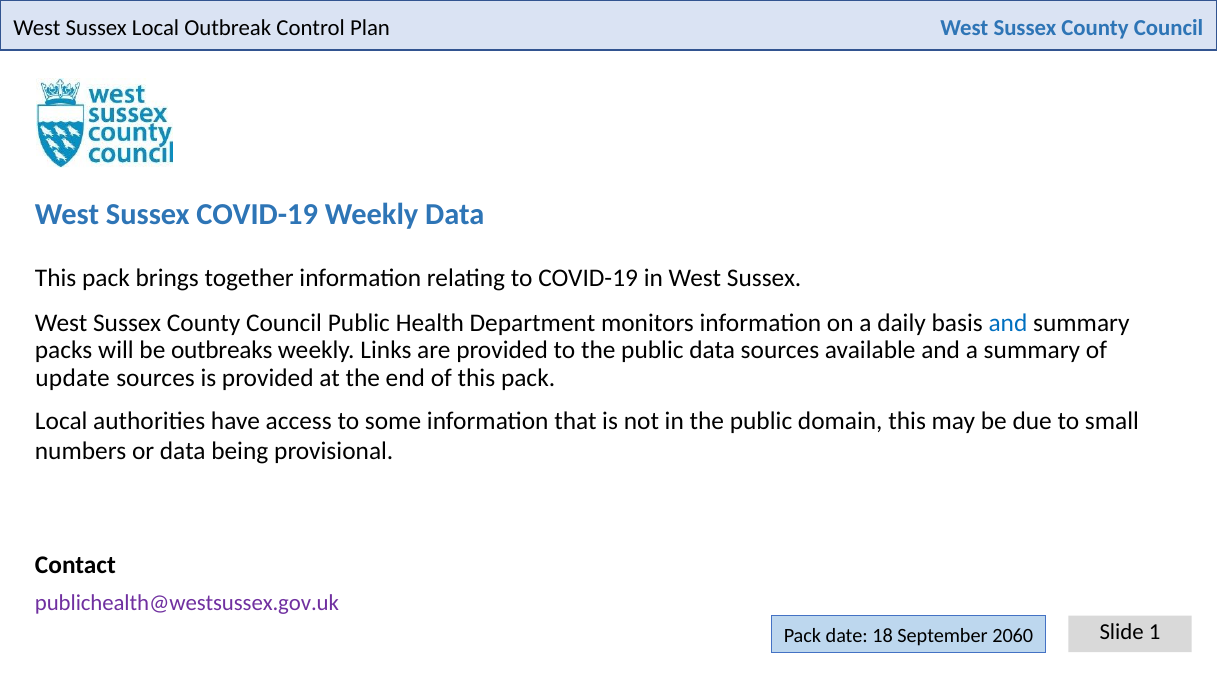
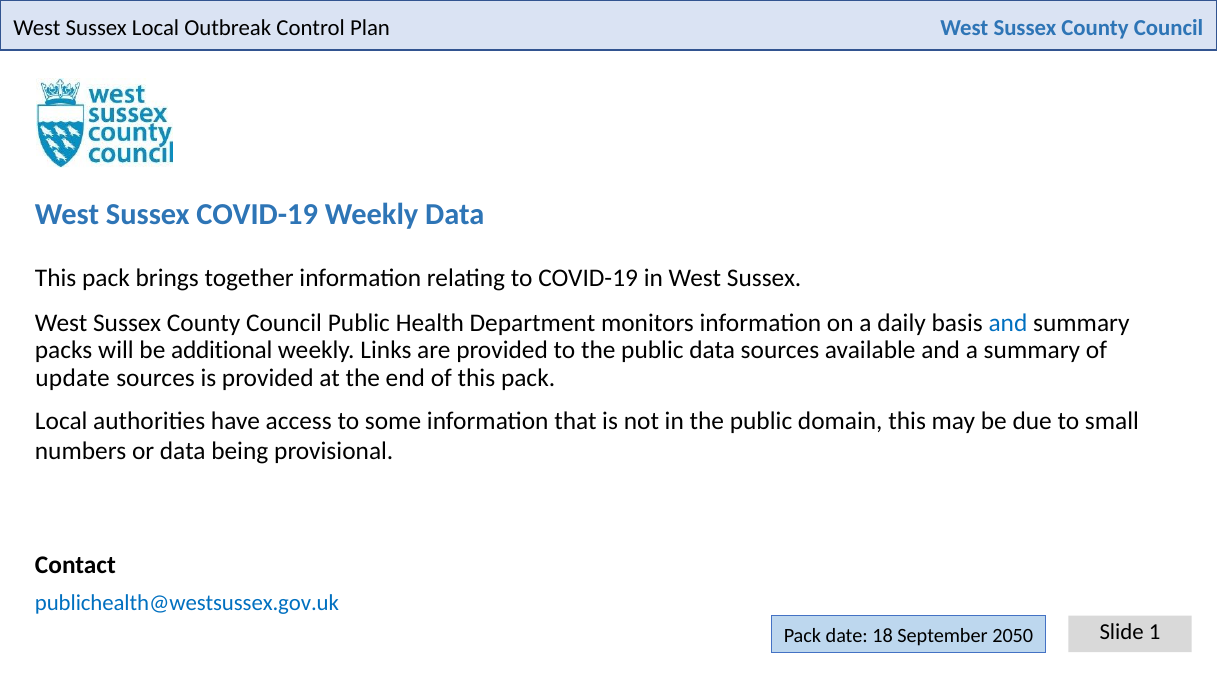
outbreaks: outbreaks -> additional (222, 351)
publichealth@westsussex.gov.uk colour: purple -> blue (187, 604)
2060: 2060 -> 2050 (1013, 636)
